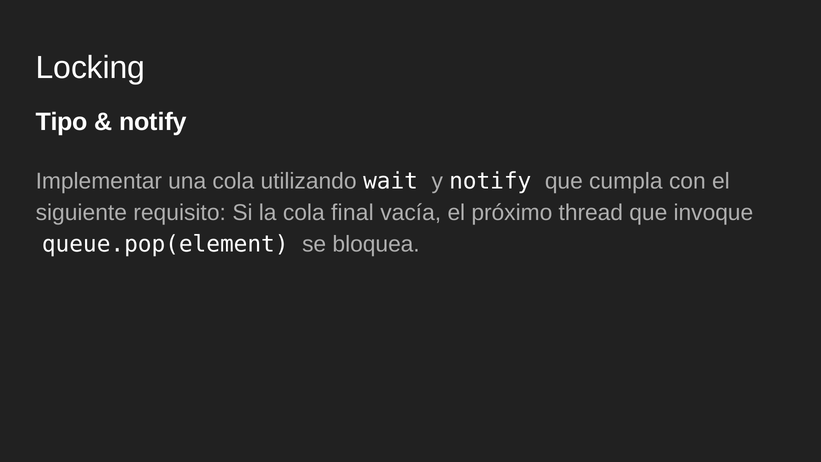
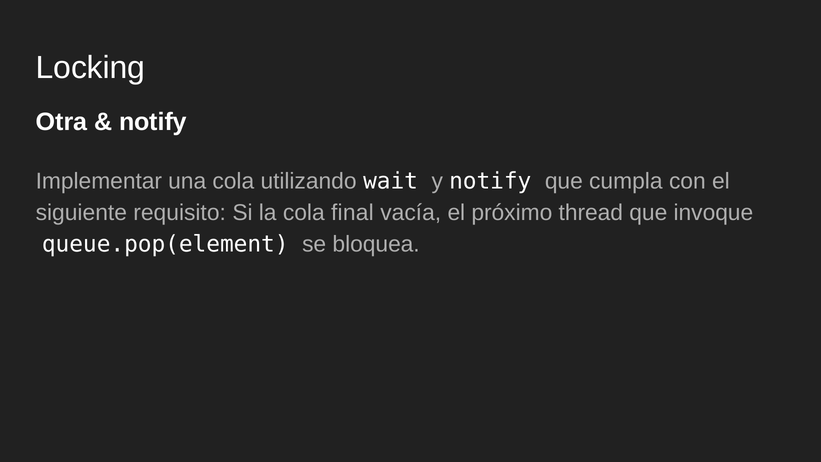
Tipo: Tipo -> Otra (62, 122)
